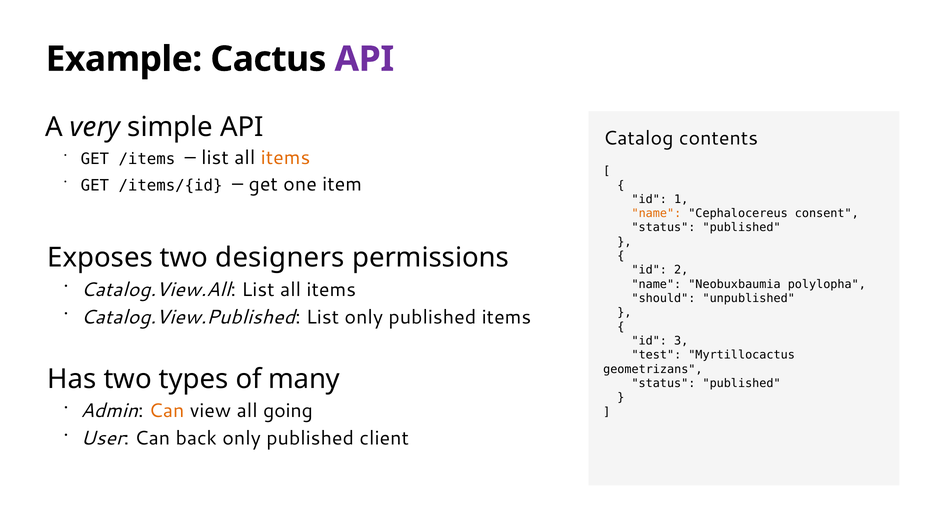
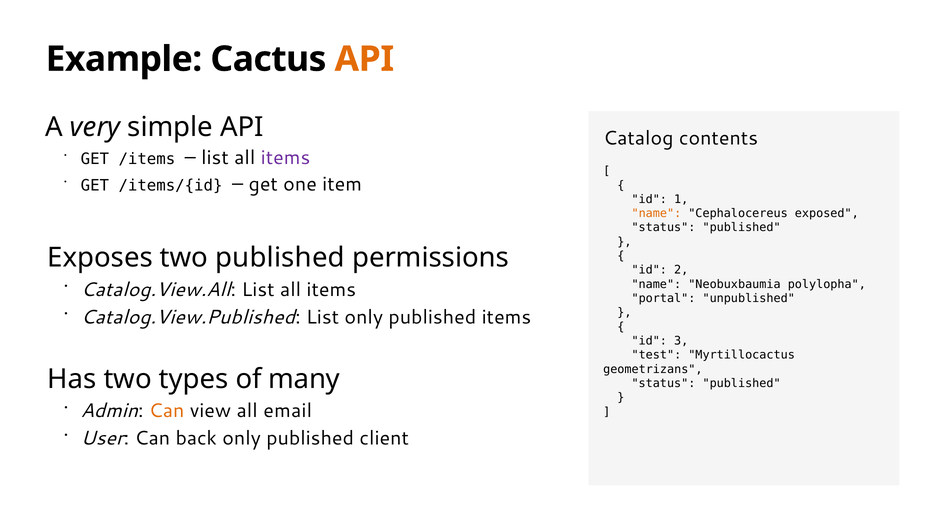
API colour: purple -> orange (364, 59)
items colour: orange -> purple (286, 158)
consent: consent -> exposed (827, 214)
two designers: designers -> published (280, 258)
should: should -> portal (663, 299)
going: going -> email (288, 411)
